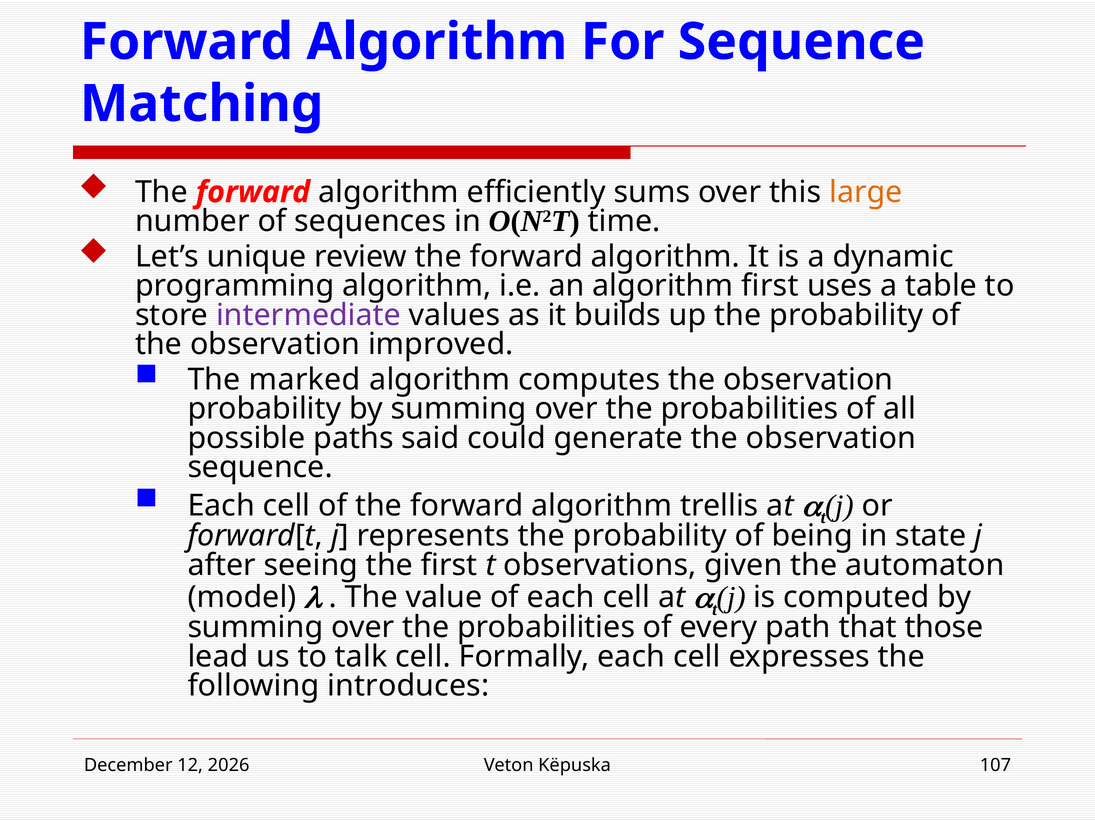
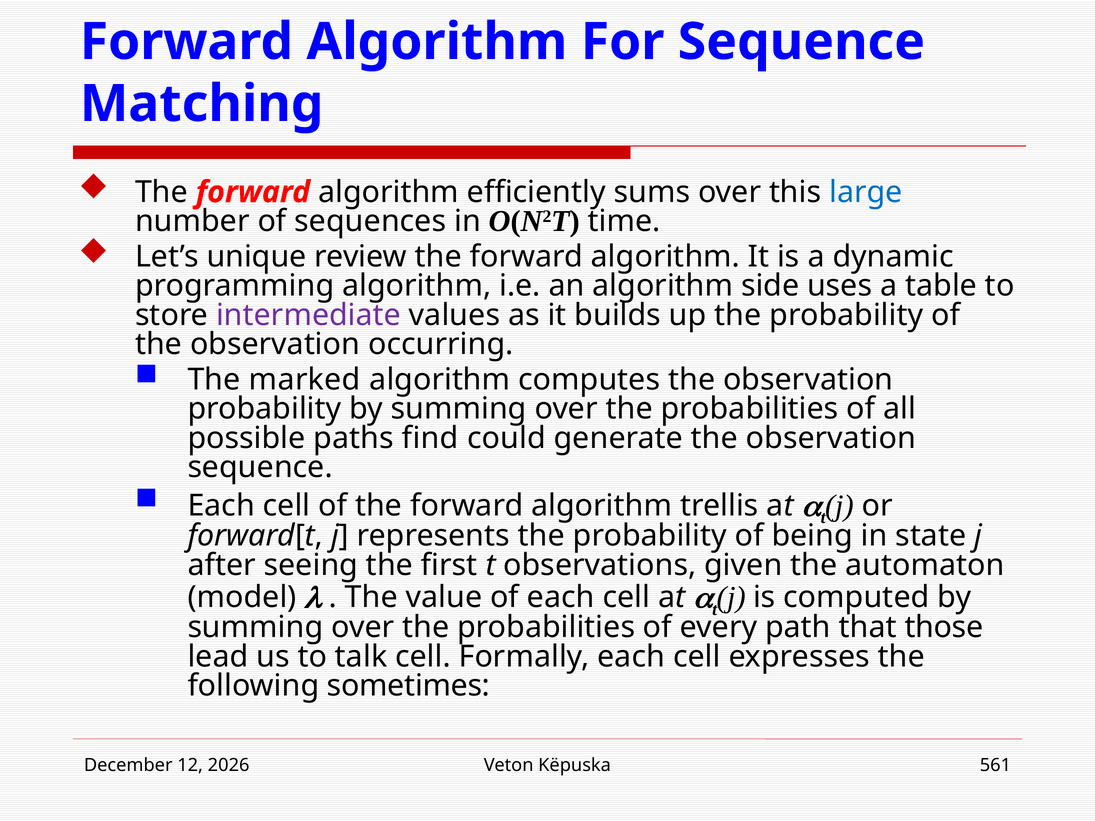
large colour: orange -> blue (866, 192)
algorithm first: first -> side (770, 286)
improved: improved -> occurring (441, 344)
said: said -> find (430, 438)
introduces: introduces -> sometimes (408, 686)
107: 107 -> 561 (995, 766)
